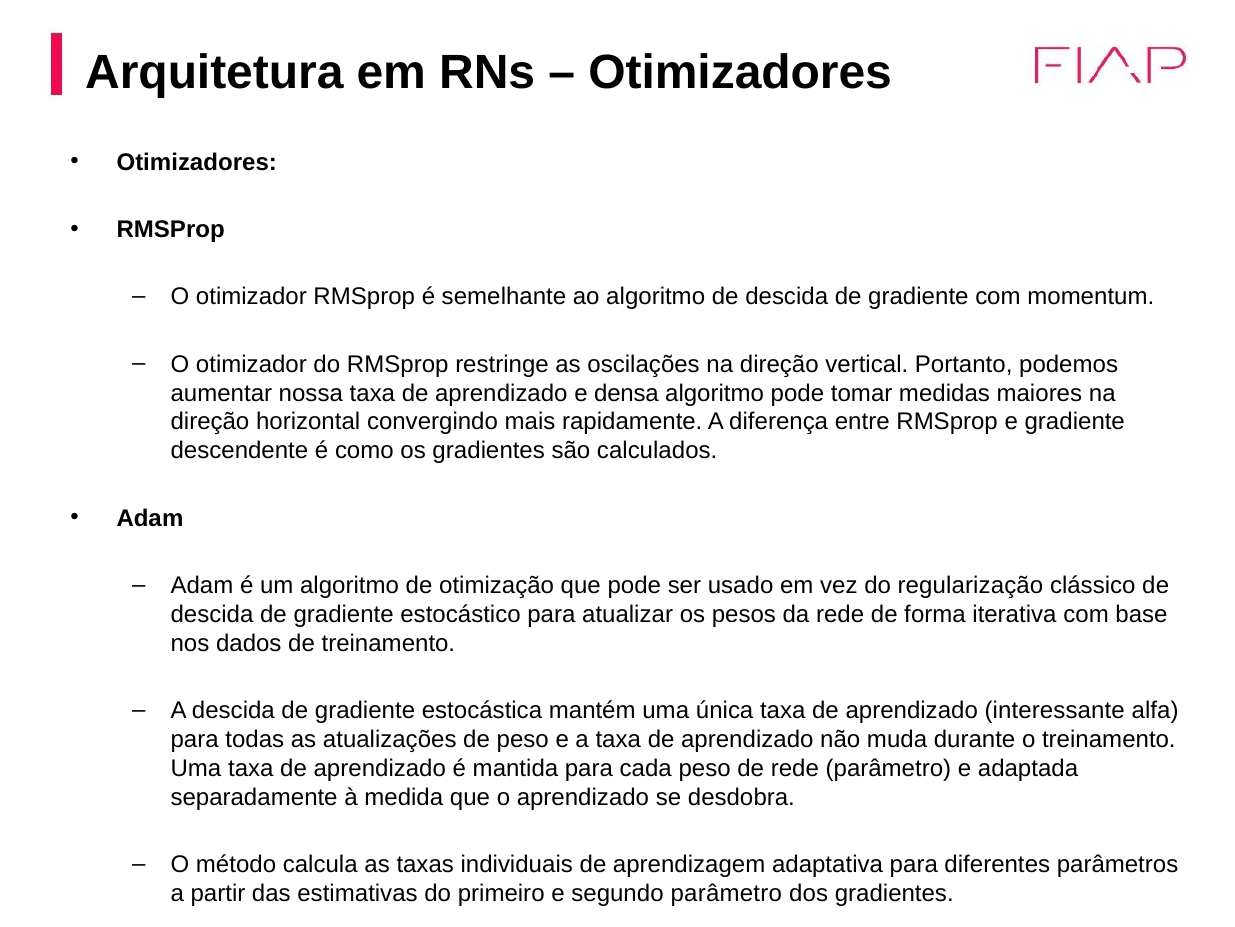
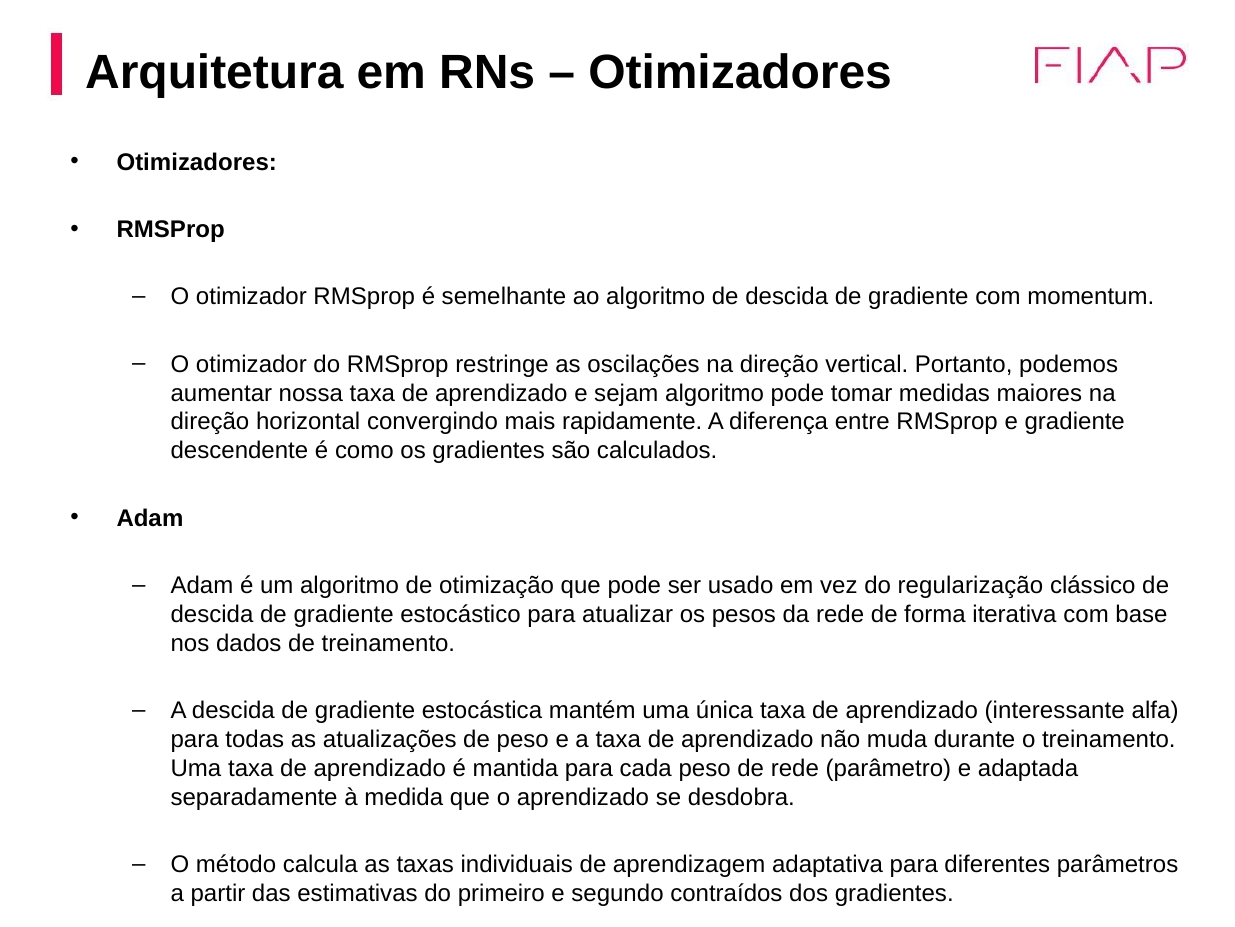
densa: densa -> sejam (626, 393)
segundo parâmetro: parâmetro -> contraídos (726, 893)
